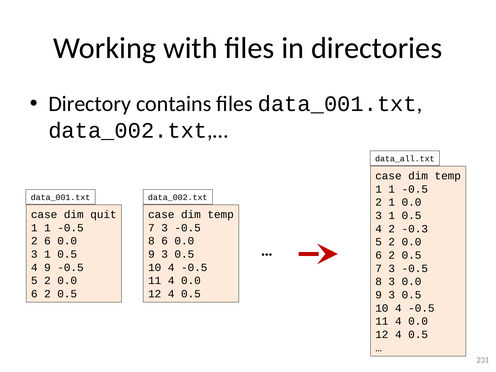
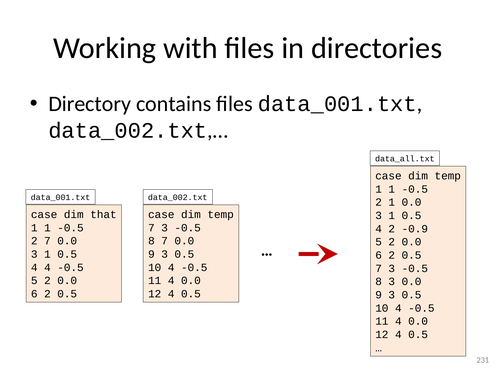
quit: quit -> that (103, 215)
-0.3: -0.3 -> -0.9 (415, 229)
2 6: 6 -> 7 (47, 241)
8 6: 6 -> 7 (165, 241)
4 9: 9 -> 4 (47, 267)
